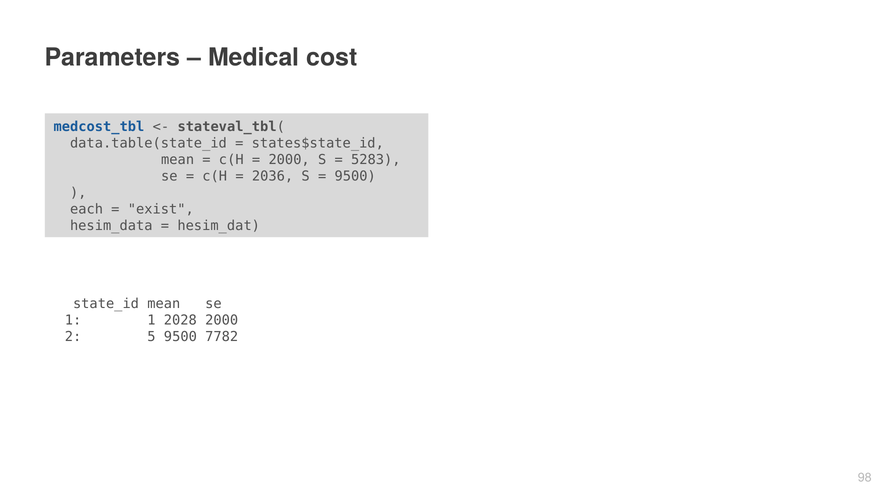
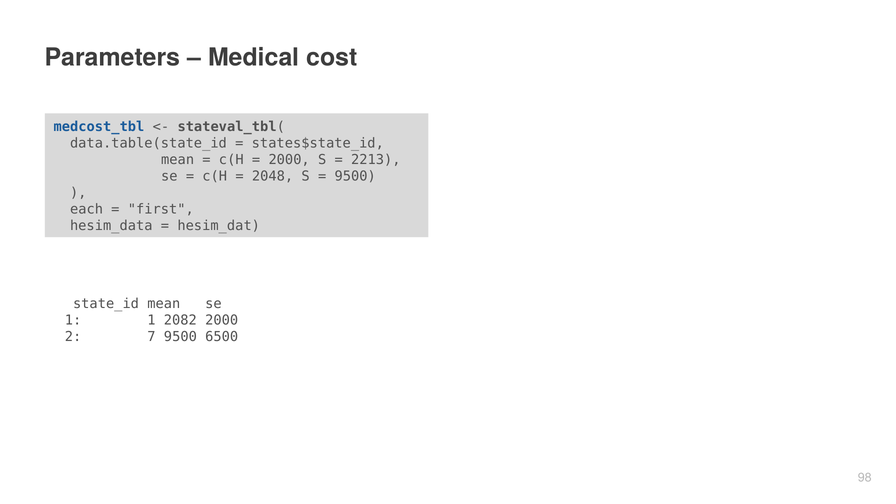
5283: 5283 -> 2213 (376, 160)
2036: 2036 -> 2048 (273, 176)
exist: exist -> first (161, 209)
2028: 2028 -> 2082 (180, 320)
5: 5 -> 7 (151, 337)
7782: 7782 -> 6500 (222, 337)
